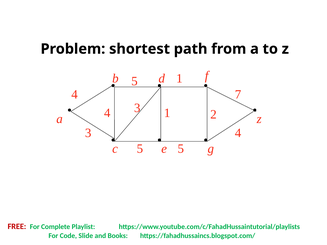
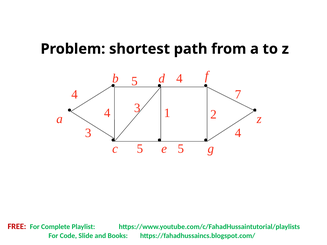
5 1: 1 -> 4 (179, 79)
